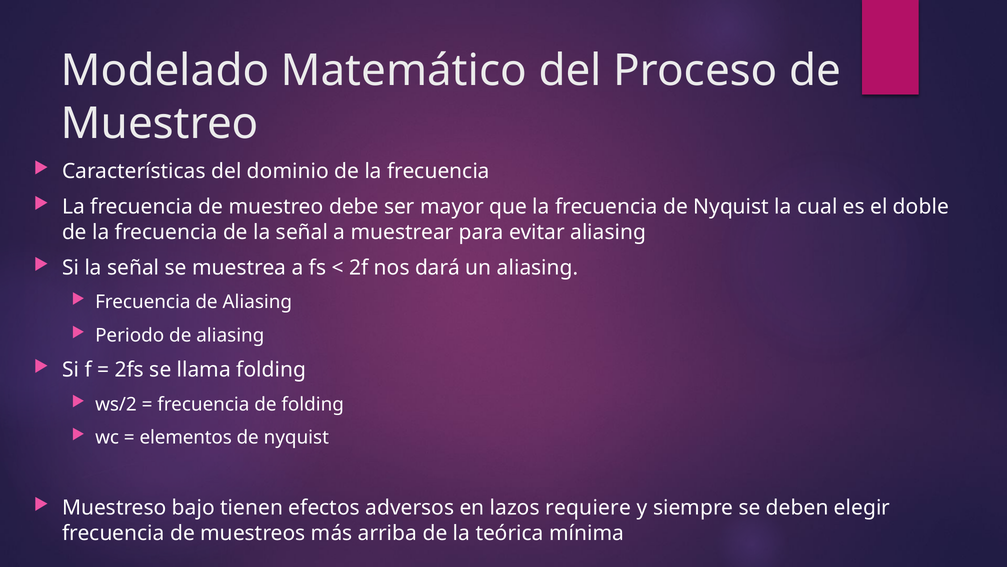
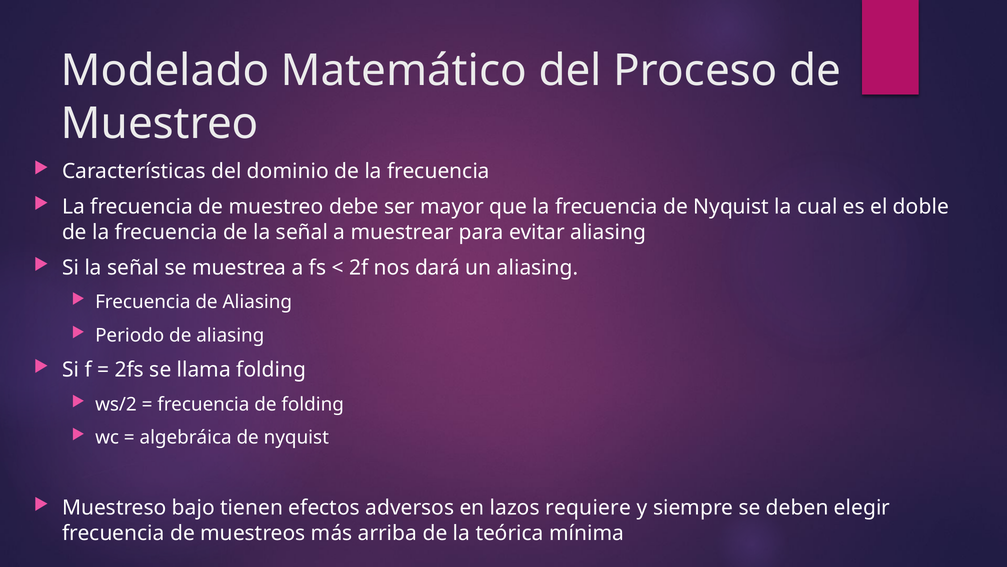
elementos: elementos -> algebráica (186, 437)
